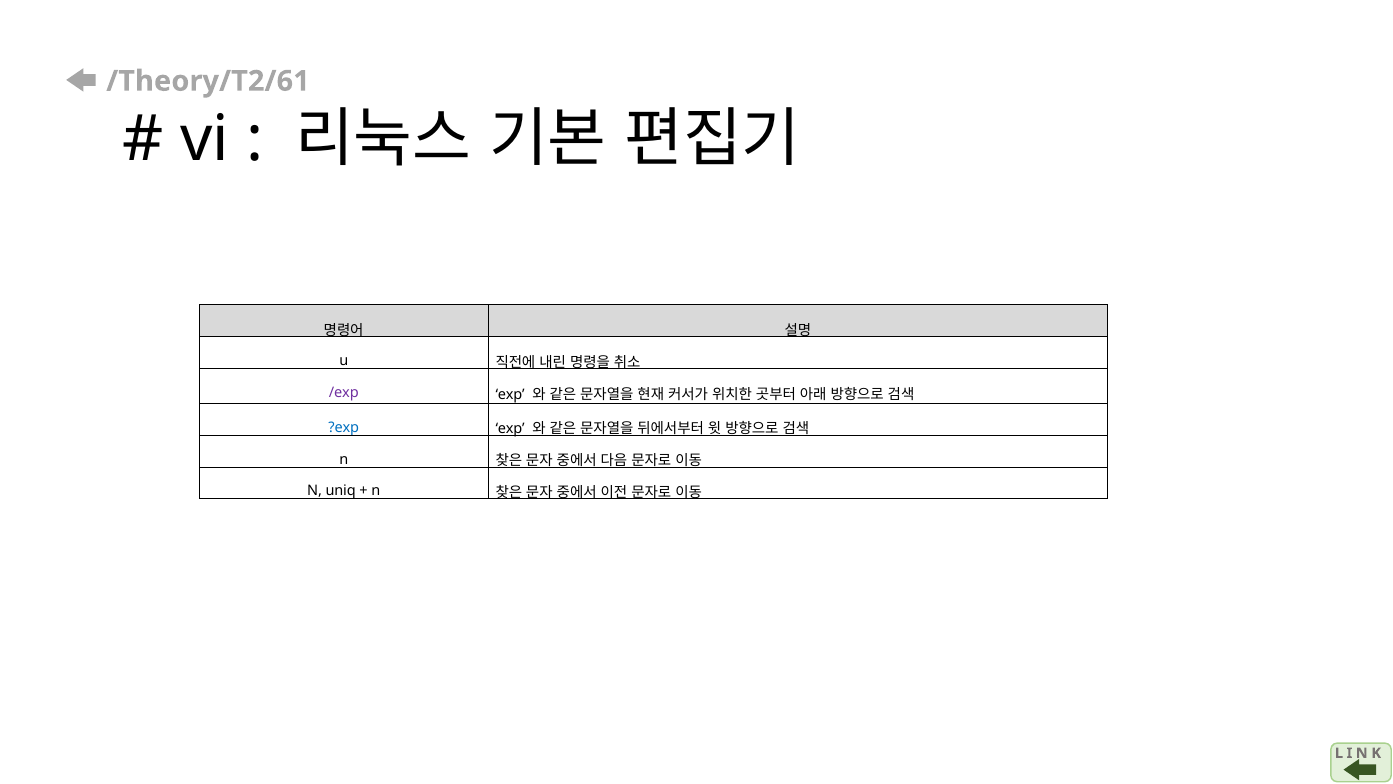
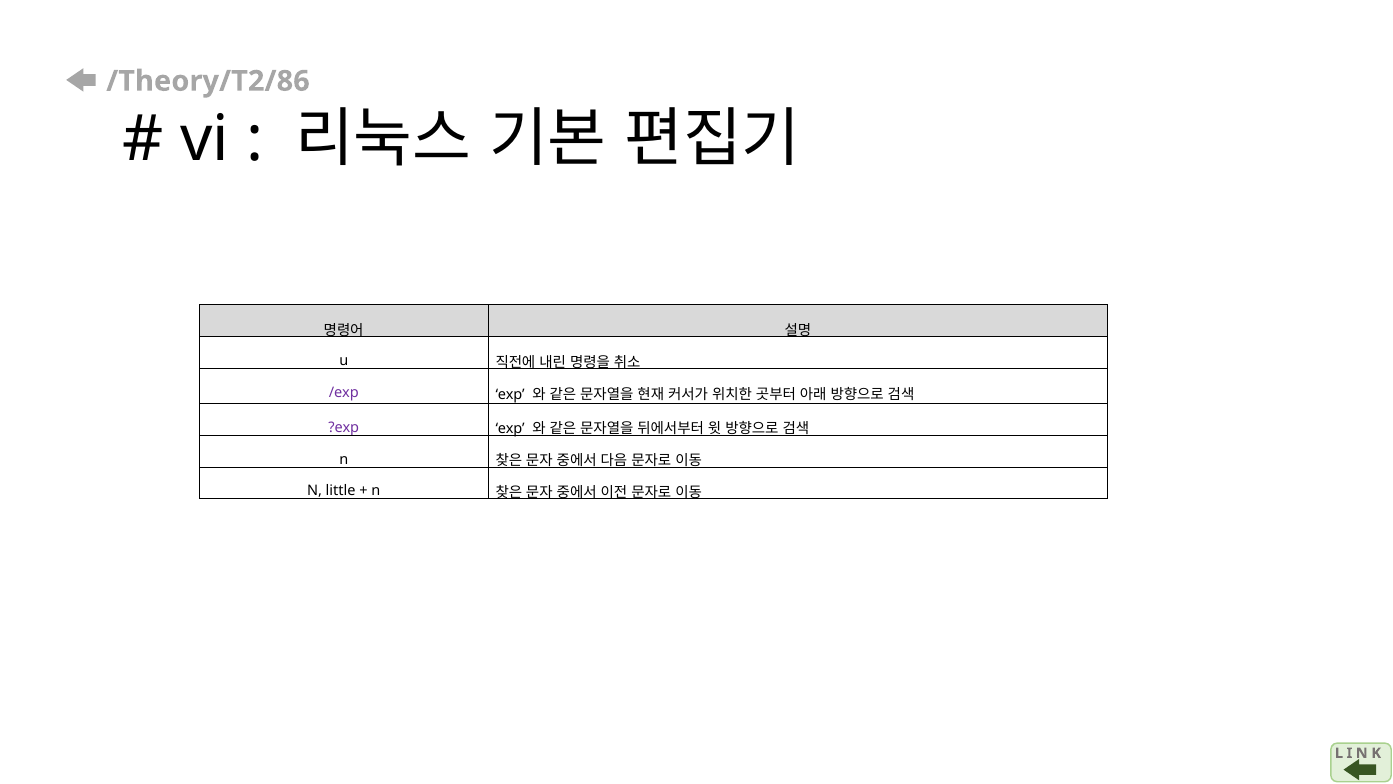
/Theory/T2/61: /Theory/T2/61 -> /Theory/T2/86 (208, 81)
?exp colour: blue -> purple (344, 427)
uniq: uniq -> little (341, 491)
